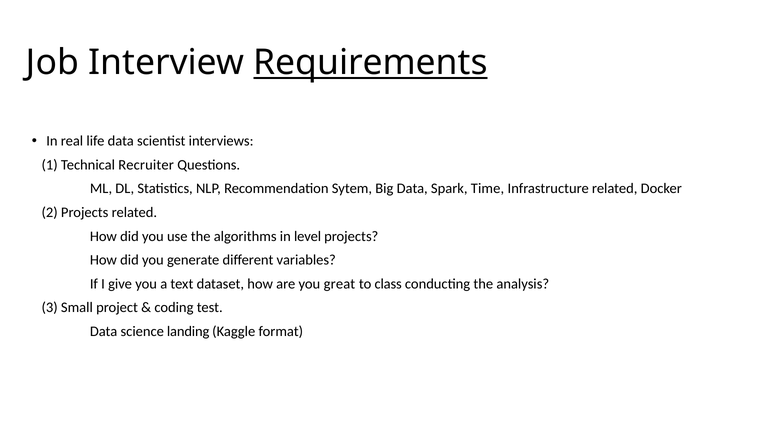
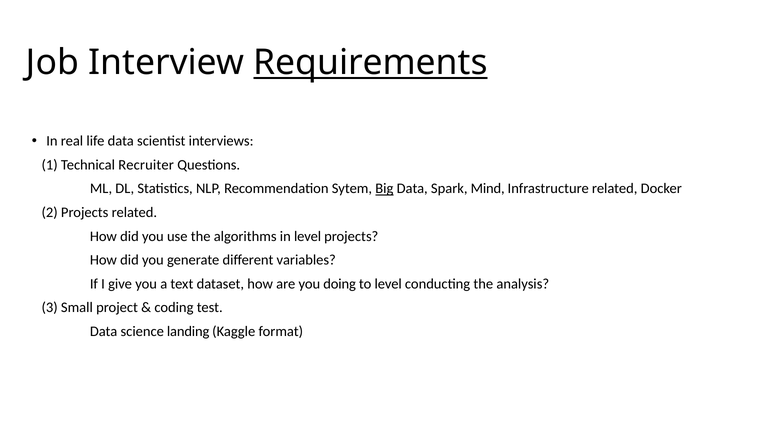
Big underline: none -> present (384, 189)
Time: Time -> Mind (488, 189)
great: great -> doing (340, 284)
to class: class -> level (388, 284)
